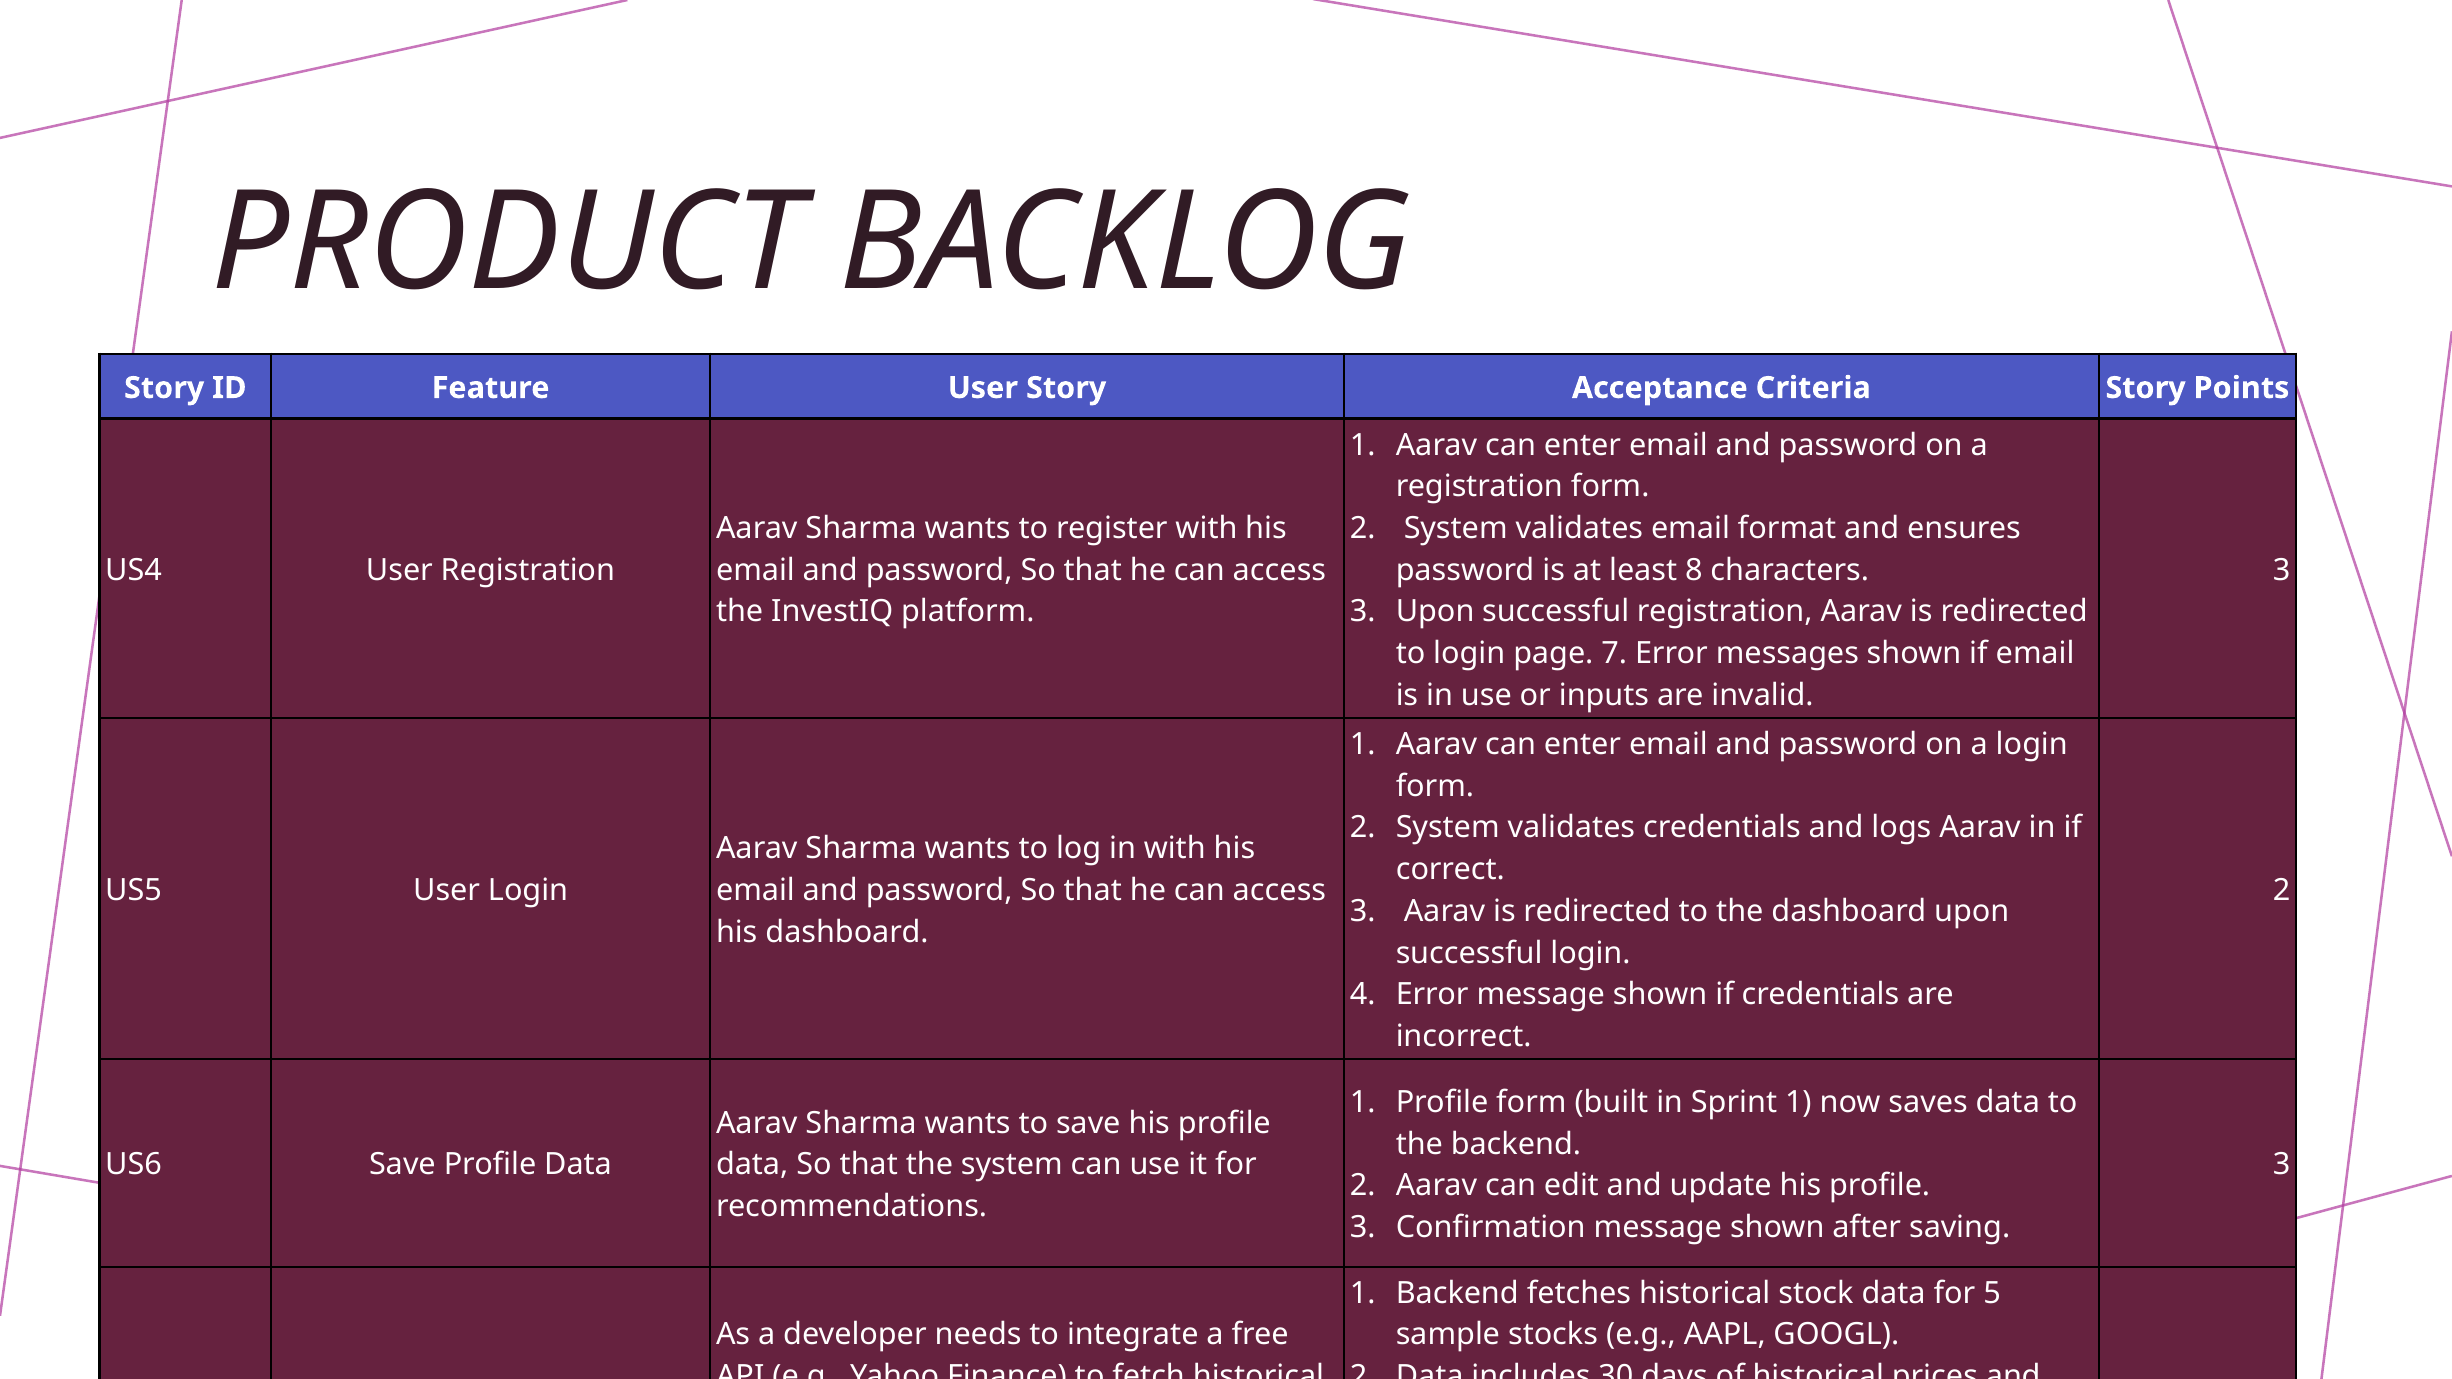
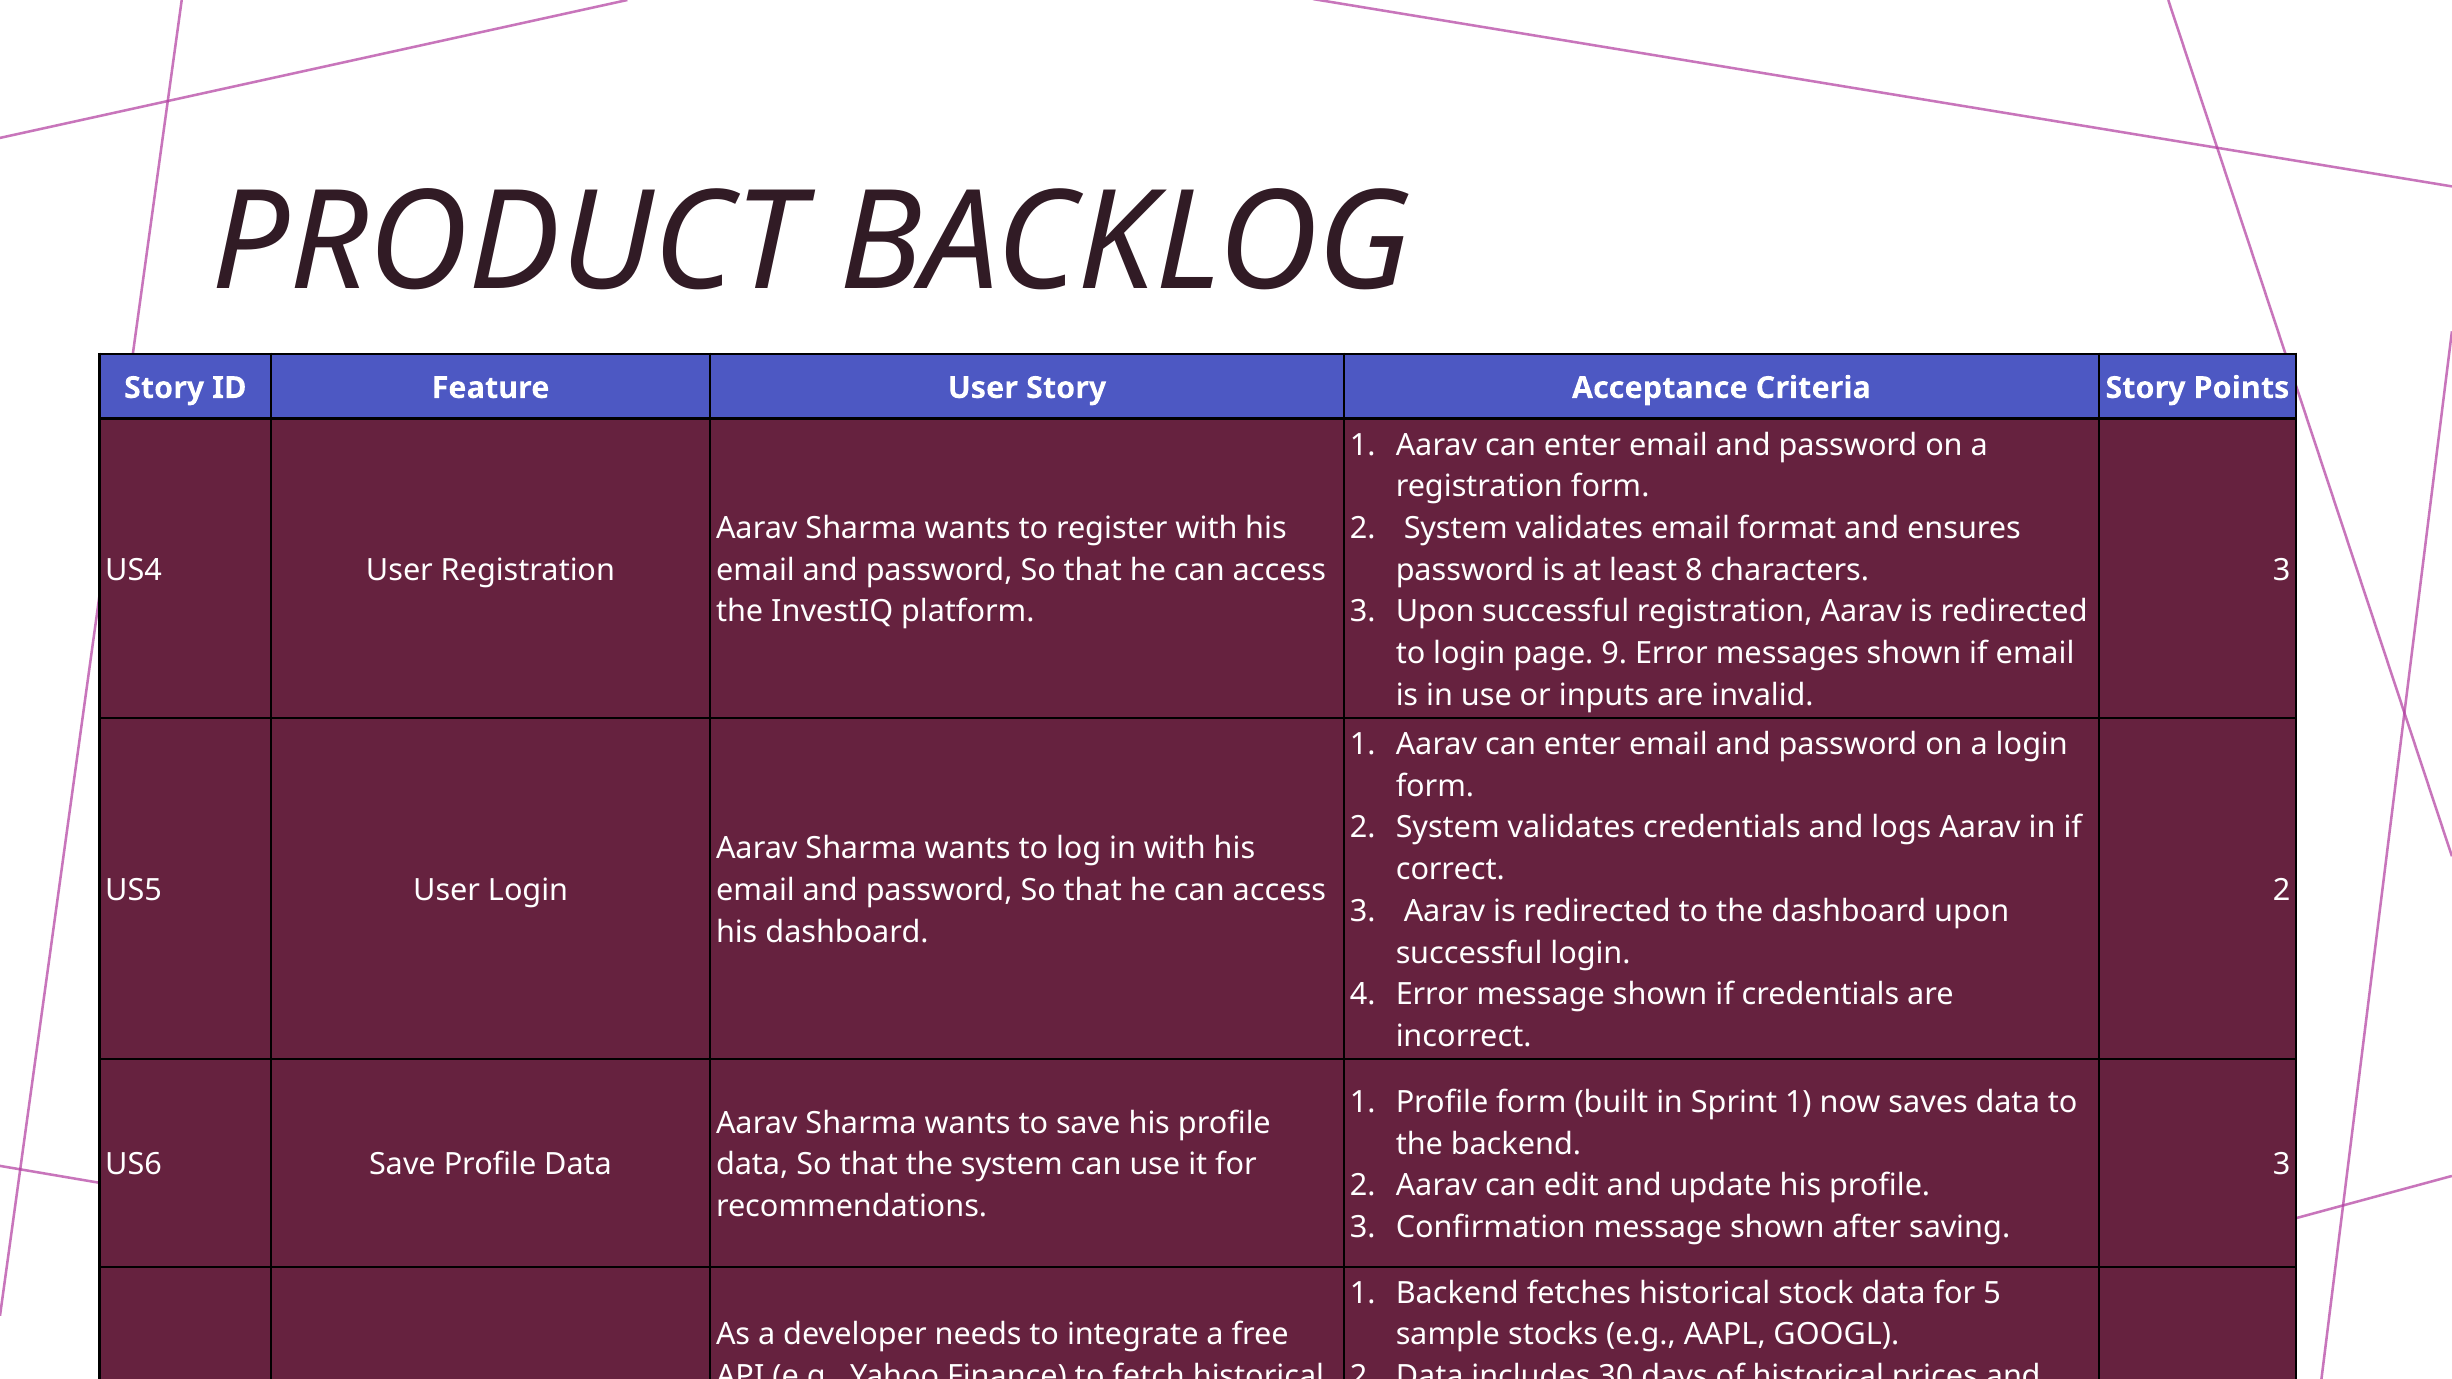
7: 7 -> 9 (1614, 654)
